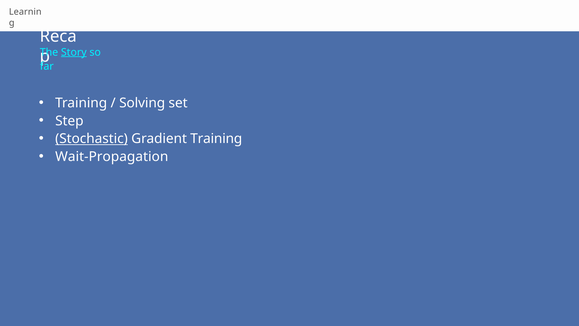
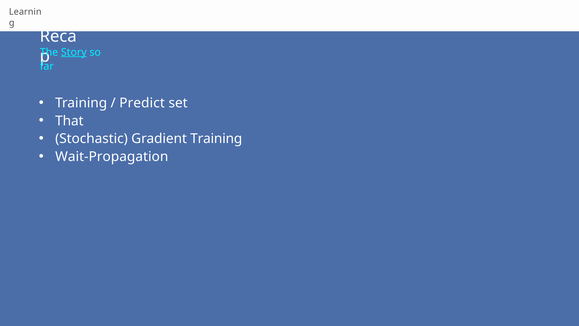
Solving: Solving -> Predict (142, 103)
Step: Step -> That (69, 121)
Stochastic underline: present -> none (91, 139)
